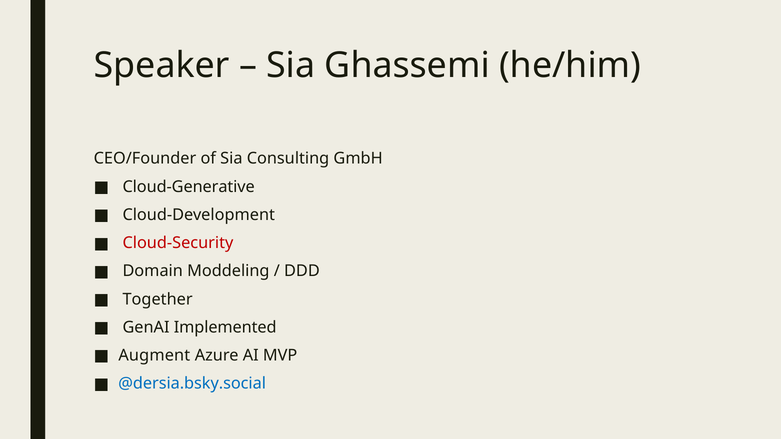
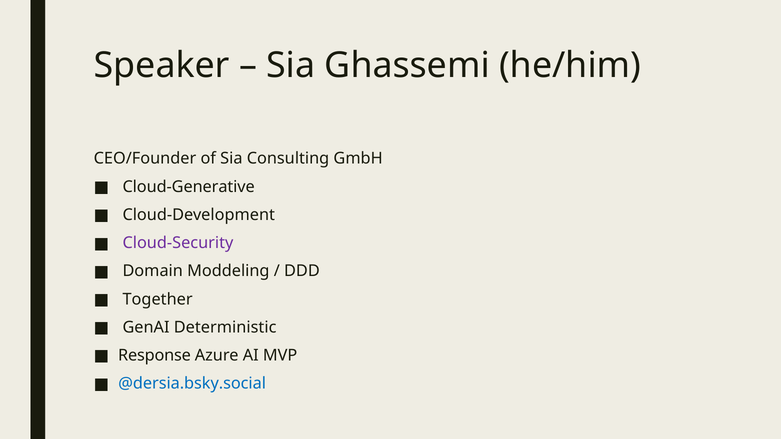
Cloud-Security colour: red -> purple (178, 243)
Implemented: Implemented -> Deterministic (225, 327)
Augment: Augment -> Response (154, 356)
